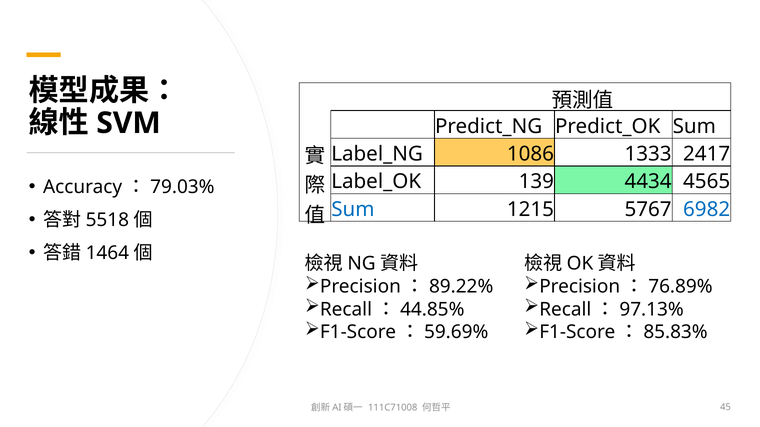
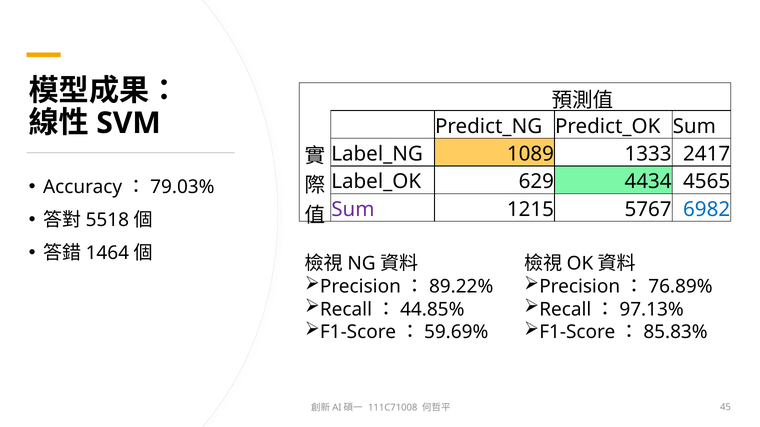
1086: 1086 -> 1089 (530, 154)
139: 139 -> 629 (536, 182)
Sum colour: blue -> purple (353, 210)
